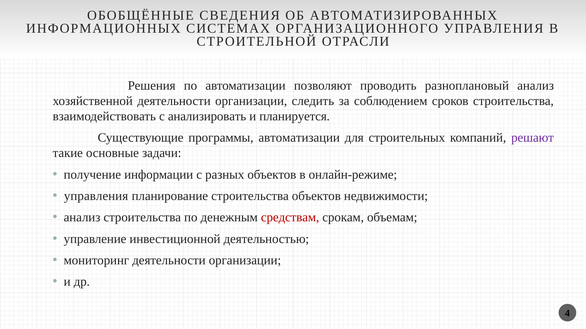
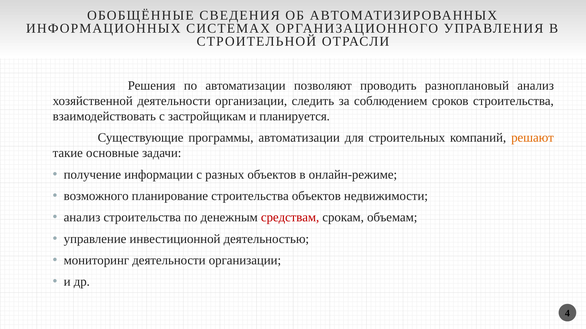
анализировать: анализировать -> застройщикам (207, 116)
решают colour: purple -> orange (533, 138)
управления: управления -> возможного (96, 196)
